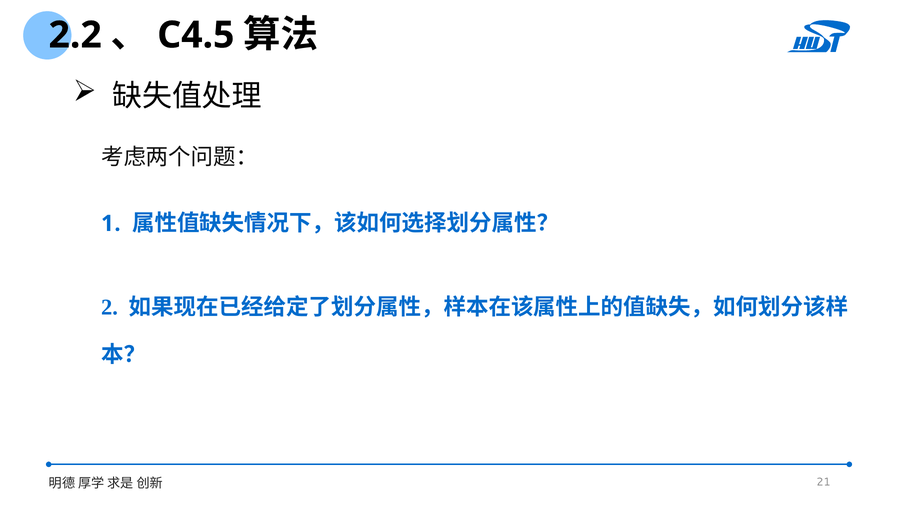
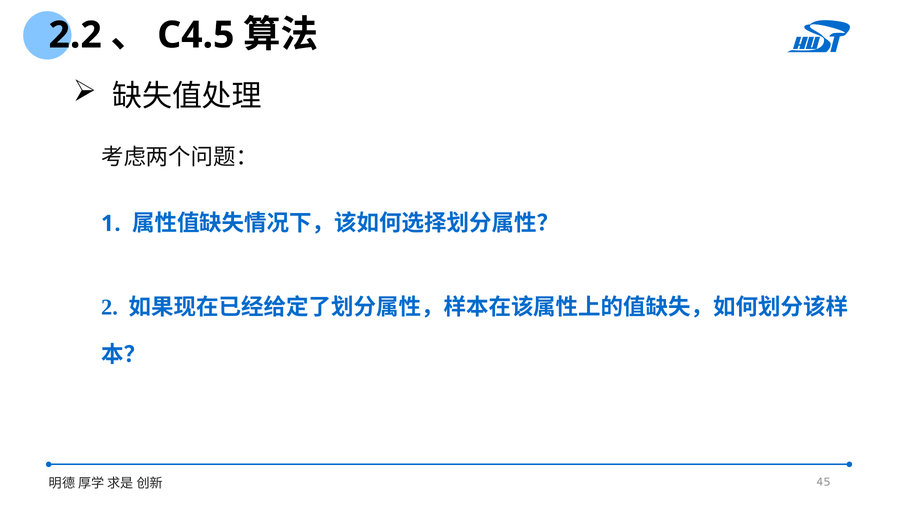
21: 21 -> 45 (823, 482)
